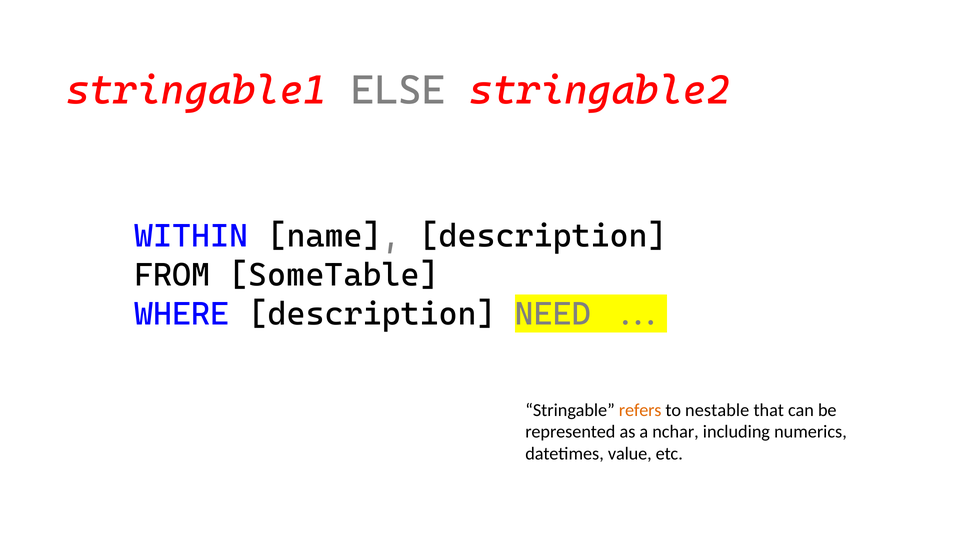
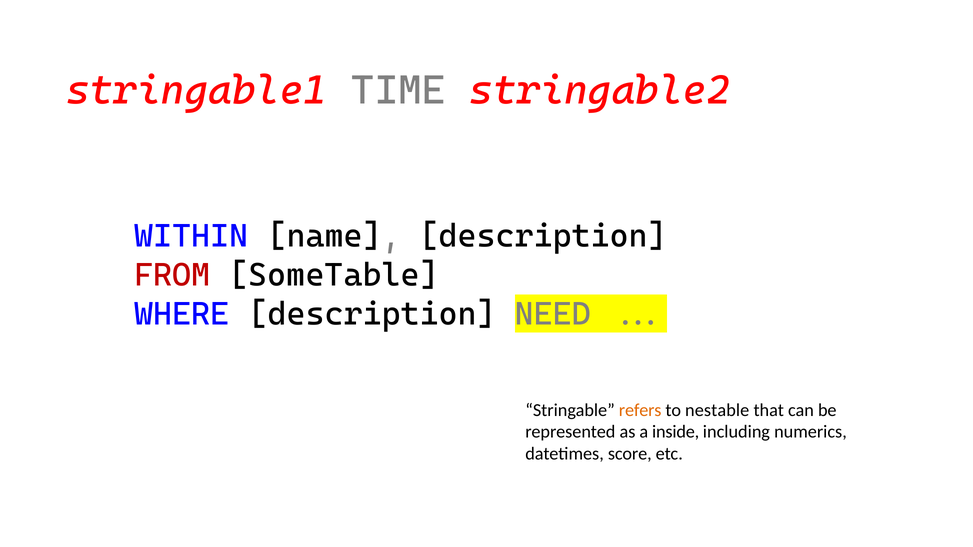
ELSE: ELSE -> TIME (398, 90)
FROM colour: black -> red (172, 275)
nchar: nchar -> inside (676, 432)
value: value -> score (630, 454)
